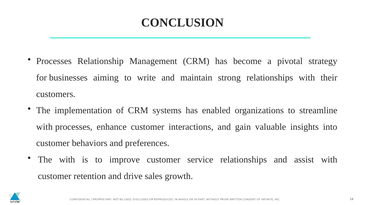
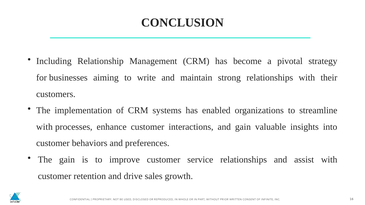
Processes: Processes -> Including (54, 61)
The with: with -> gain (67, 160)
